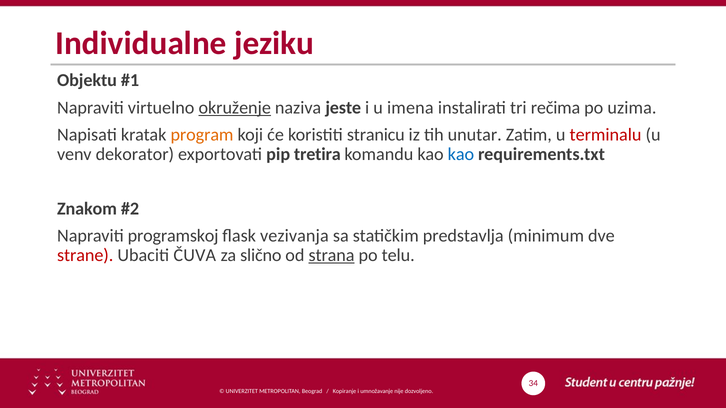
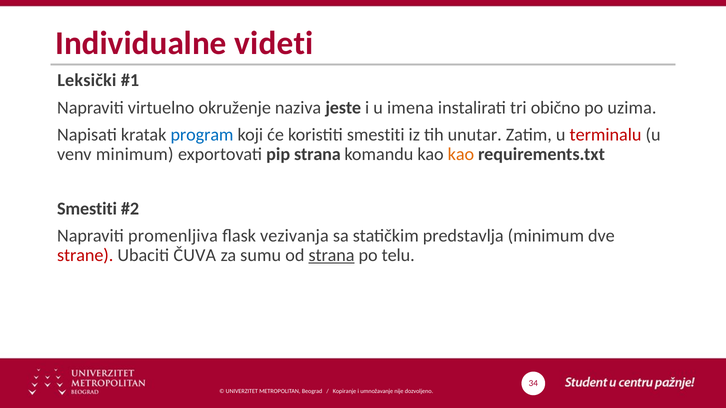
jeziku: jeziku -> videti (274, 43)
Objektu: Objektu -> Leksički (87, 80)
okruženje underline: present -> none (235, 108)
rečima: rečima -> obično (555, 108)
program colour: orange -> blue (202, 135)
koristiti stranicu: stranicu -> smestiti (376, 135)
venv dekorator: dekorator -> minimum (135, 154)
pip tretira: tretira -> strana (317, 154)
kao colour: blue -> orange (461, 154)
Znakom: Znakom -> Smestiti (87, 209)
programskoj: programskoj -> promenljiva (173, 236)
slično: slično -> sumu (261, 255)
